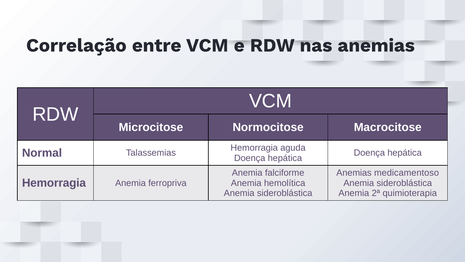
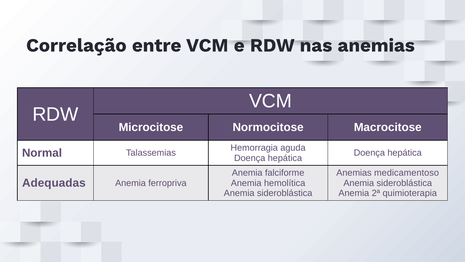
Hemorragia: Hemorragia -> Adequadas (54, 183)
